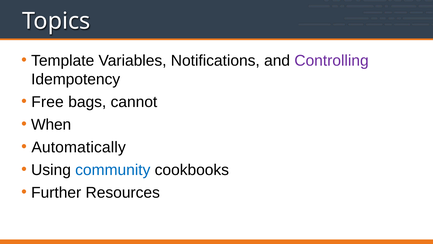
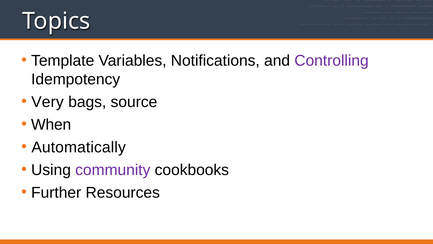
Free: Free -> Very (48, 102)
cannot: cannot -> source (134, 102)
community colour: blue -> purple (113, 170)
